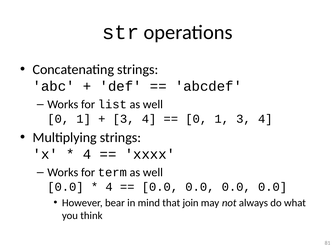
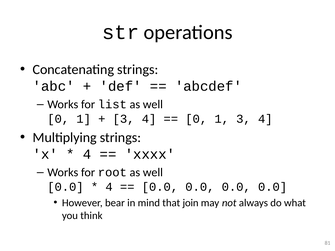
term: term -> root (112, 173)
